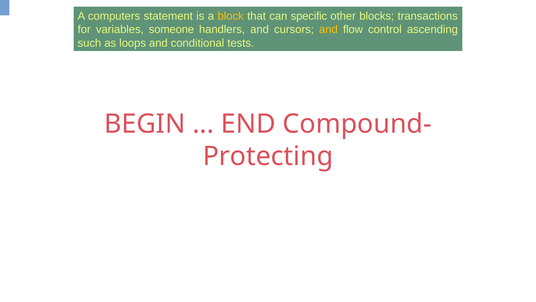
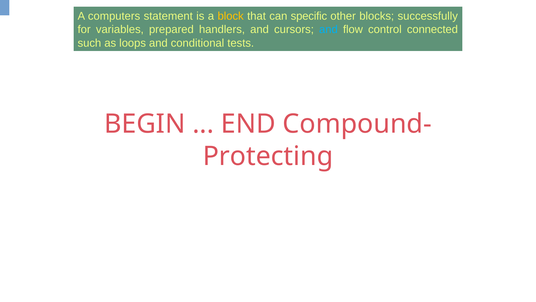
transactions: transactions -> successfully (428, 16)
someone: someone -> prepared (171, 30)
and colour: yellow -> light blue (328, 30)
ascending: ascending -> connected (432, 30)
